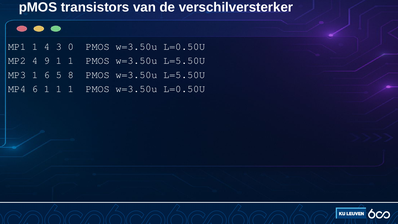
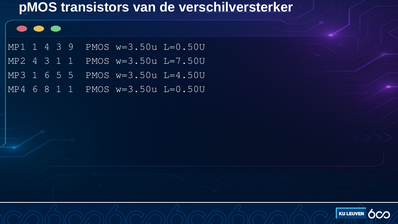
0: 0 -> 9 (71, 46)
MP2 4 9: 9 -> 3 (47, 61)
1 PMOS w=3.50u L=5.50U: L=5.50U -> L=7.50U (184, 61)
5 8: 8 -> 5 (71, 75)
L=5.50U: L=5.50U -> L=4.50U (184, 75)
6 1: 1 -> 8 (47, 89)
